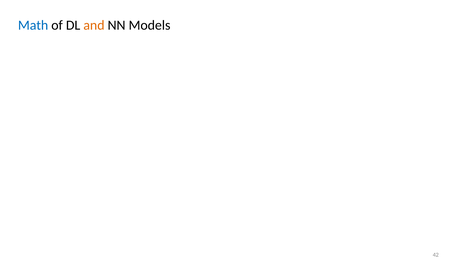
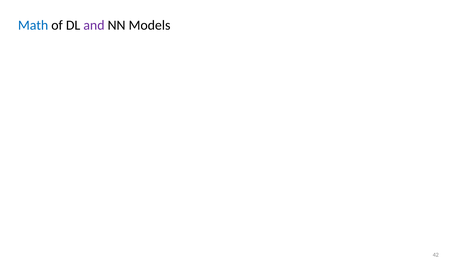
and colour: orange -> purple (94, 25)
